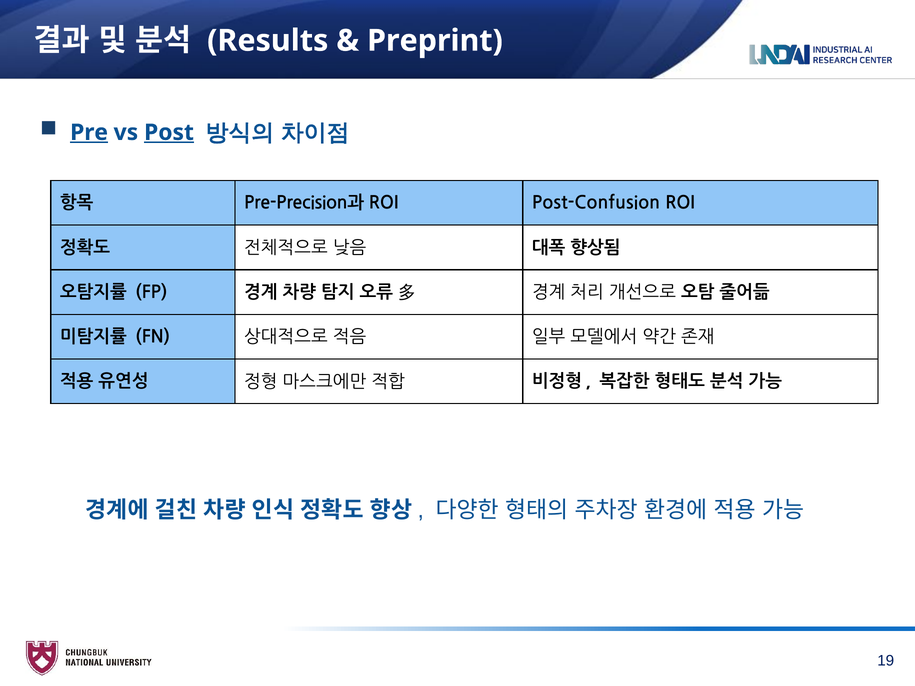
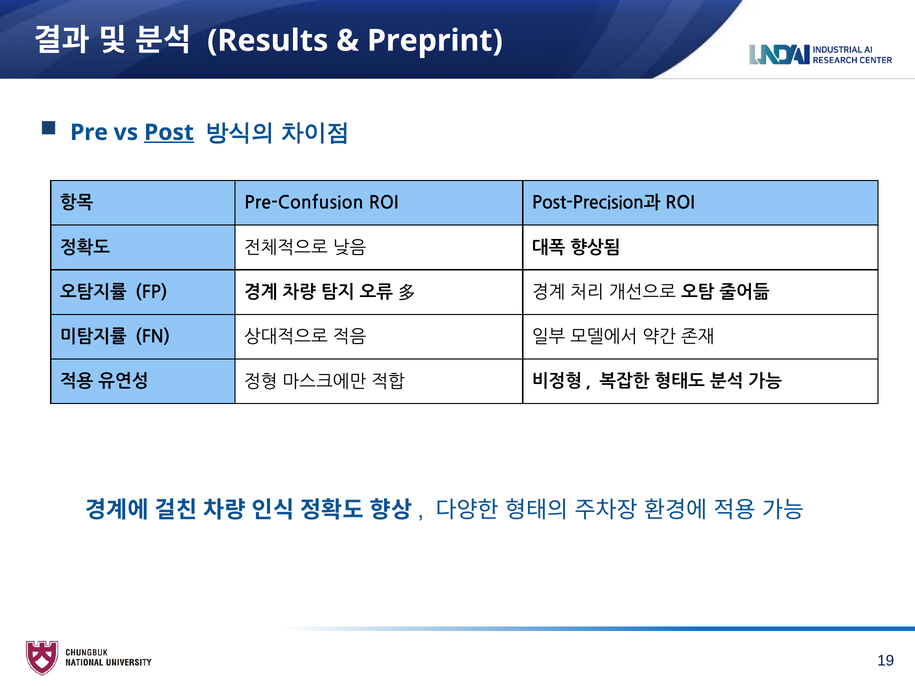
Pre underline: present -> none (89, 132)
Pre-Precision과: Pre-Precision과 -> Pre-Confusion (304, 203)
Post-Confusion: Post-Confusion -> Post-Precision과 (596, 203)
